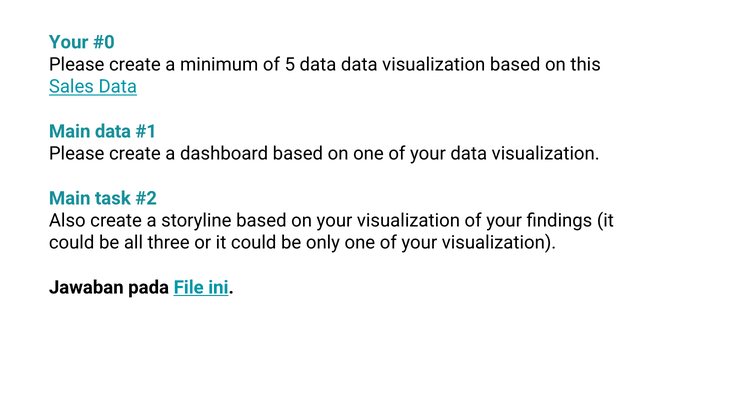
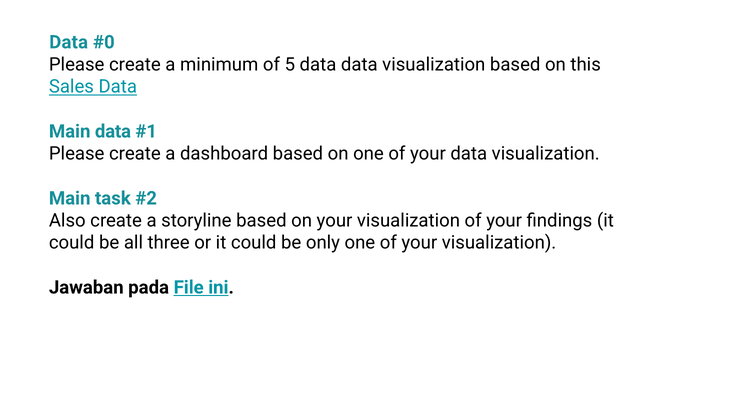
Your: Your -> Data (69, 42)
